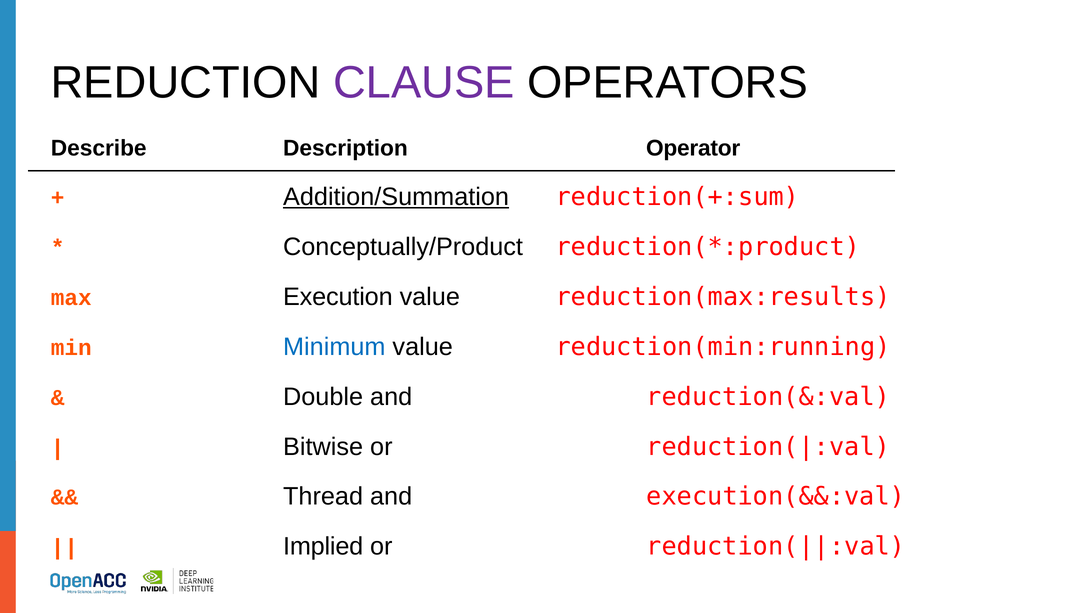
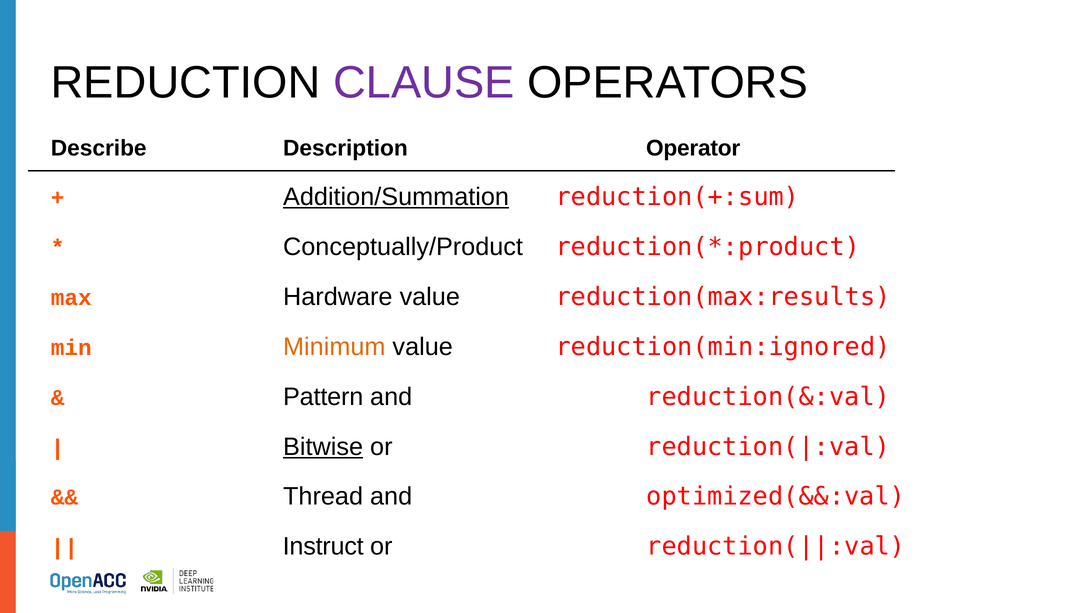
Execution: Execution -> Hardware (338, 297)
Minimum colour: blue -> orange (334, 347)
reduction(min:running: reduction(min:running -> reduction(min:ignored (723, 347)
Double: Double -> Pattern (323, 397)
Bitwise underline: none -> present (323, 447)
execution(&&:val: execution(&&:val -> optimized(&&:val (776, 497)
Implied: Implied -> Instruct (323, 547)
